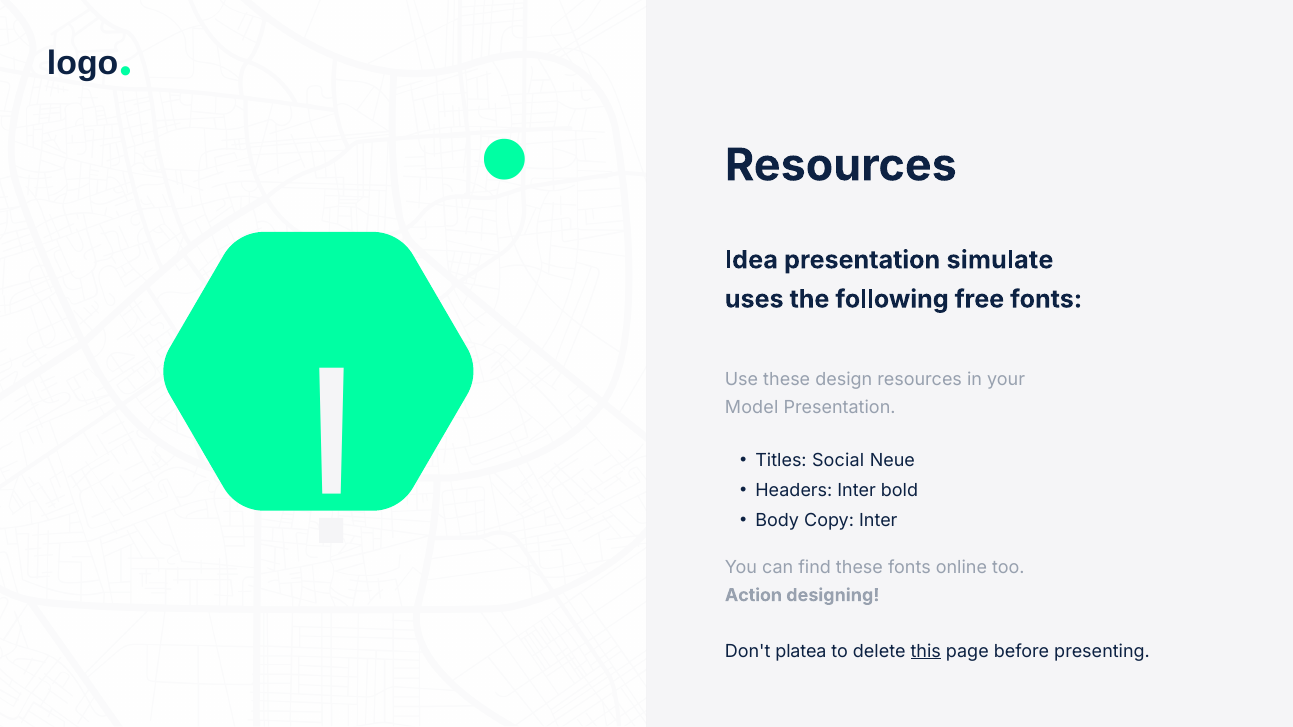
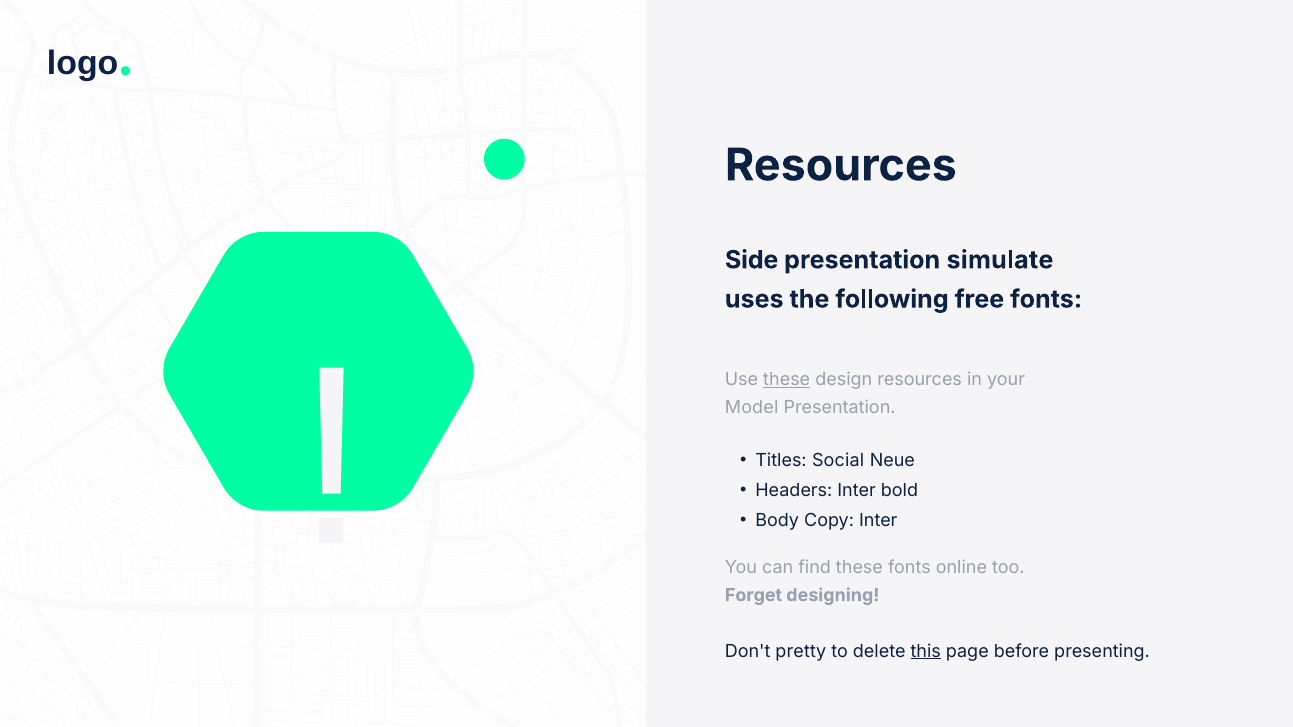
Idea: Idea -> Side (752, 260)
these underline: none -> present (787, 380)
Action: Action -> Forget (753, 595)
platea: platea -> pretty (801, 651)
